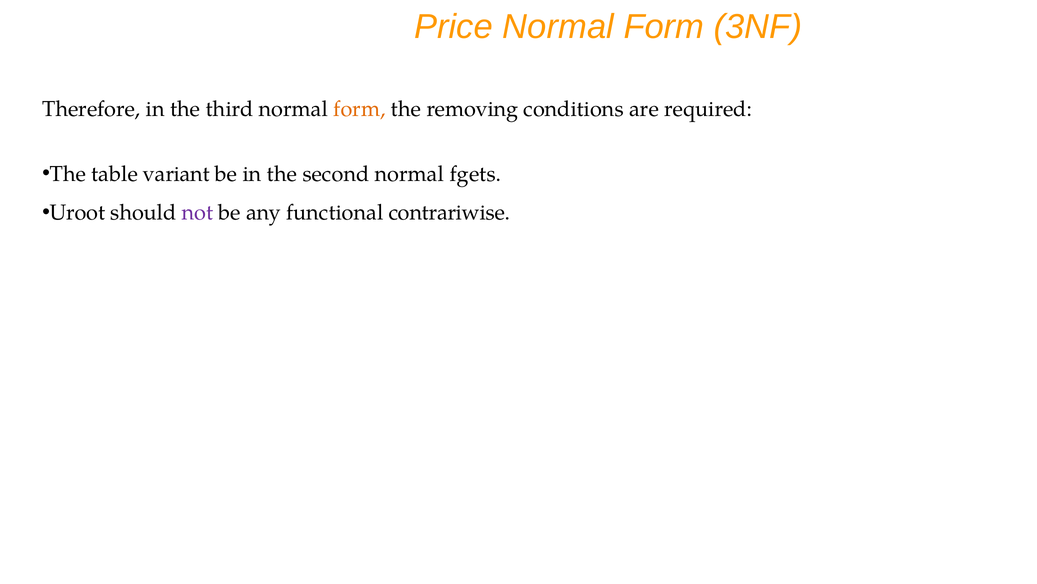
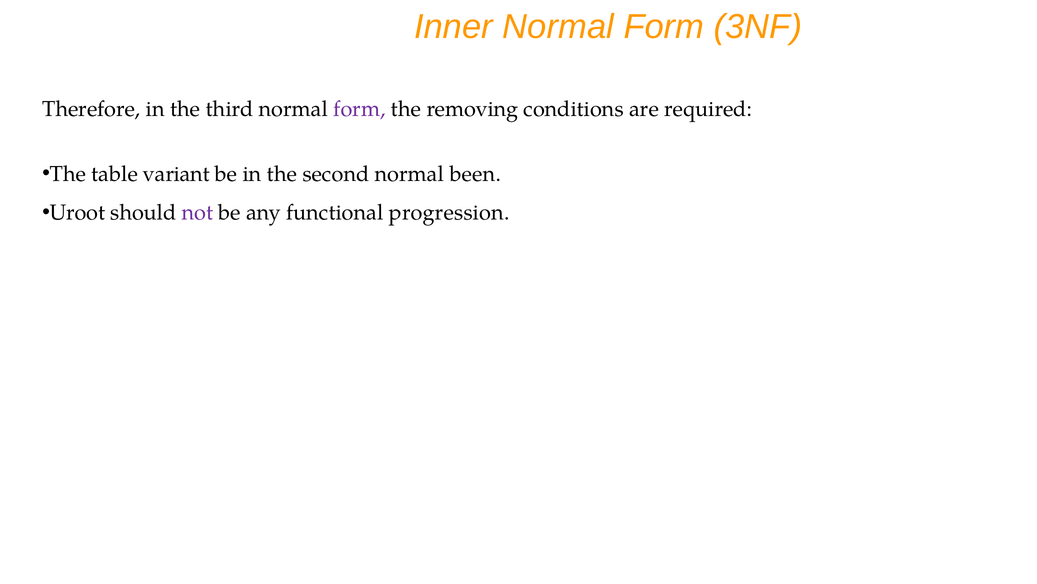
Price: Price -> Inner (453, 27)
form colour: orange -> purple (359, 109)
fgets: fgets -> been (475, 174)
contrariwise: contrariwise -> progression (449, 213)
